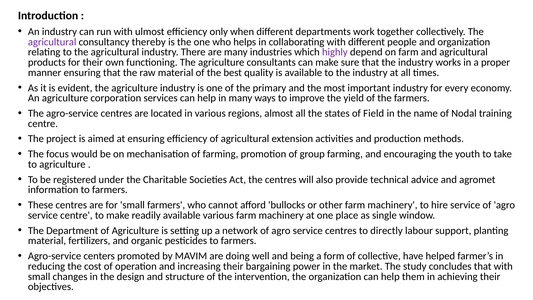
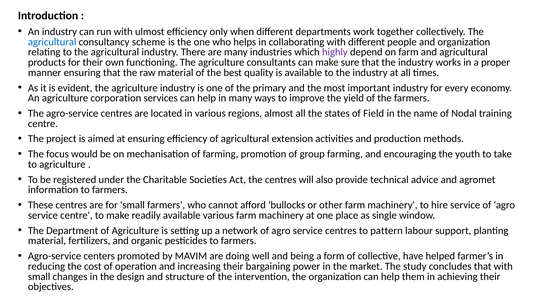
agricultural colour: purple -> blue (52, 42)
thereby: thereby -> scheme (149, 42)
directly: directly -> pattern (387, 230)
